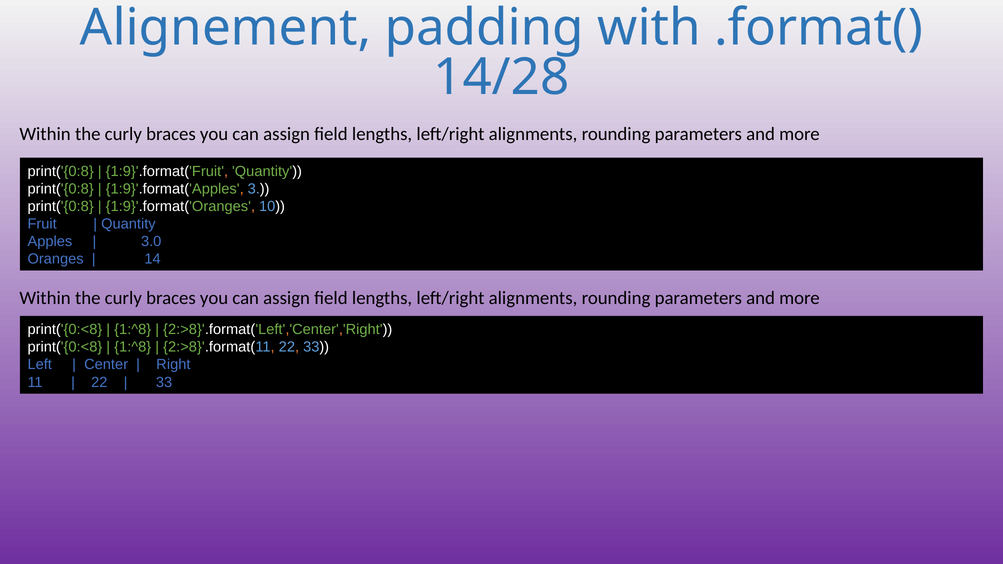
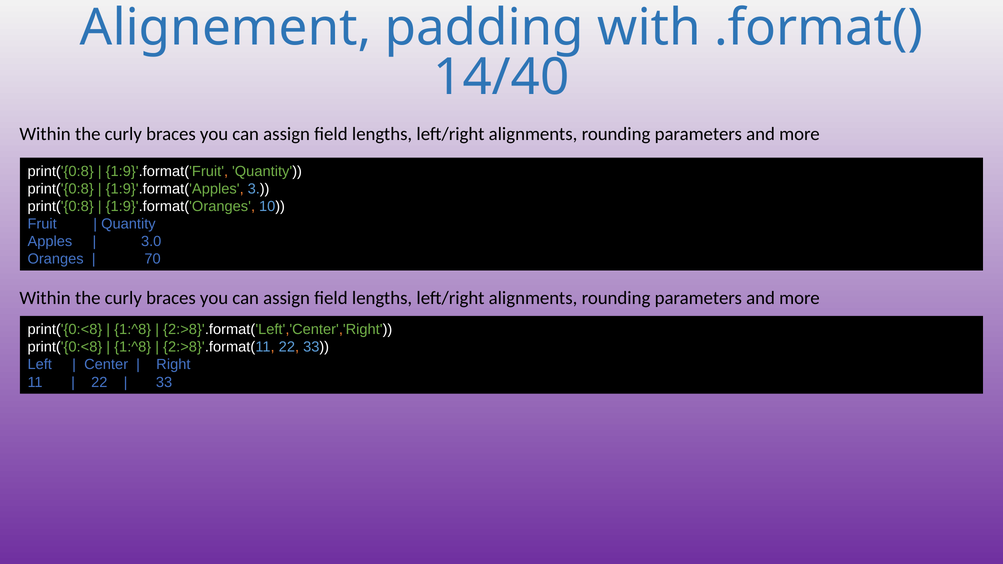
14/28: 14/28 -> 14/40 (502, 77)
14: 14 -> 70 (153, 259)
